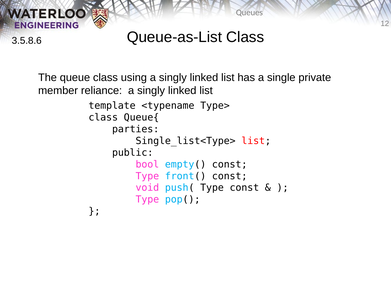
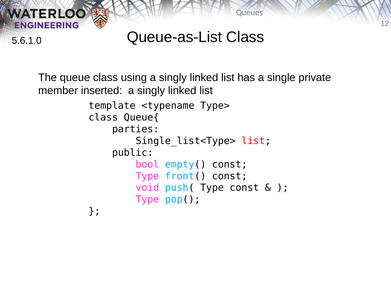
3.5.8.6: 3.5.8.6 -> 5.6.1.0 (27, 41)
reliance: reliance -> inserted (102, 91)
